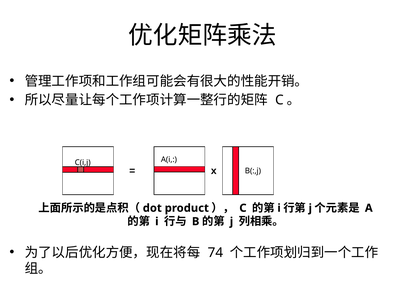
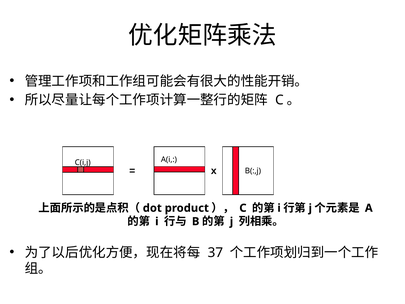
74: 74 -> 37 (215, 252)
